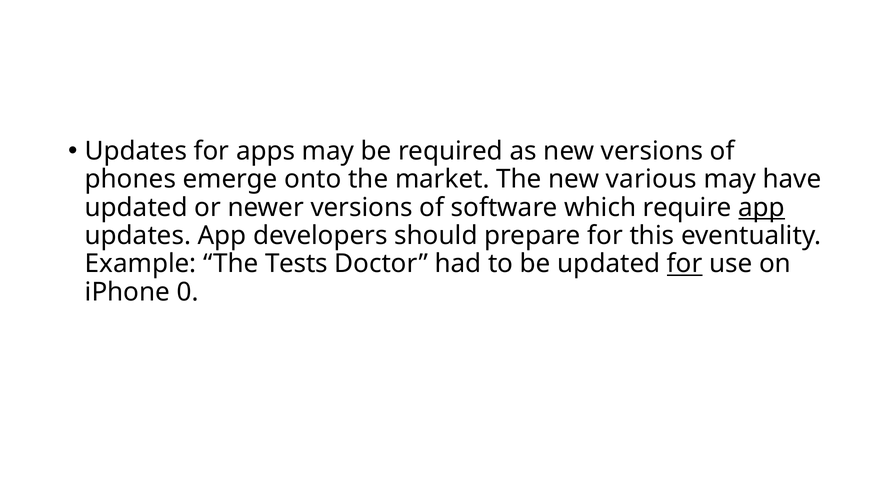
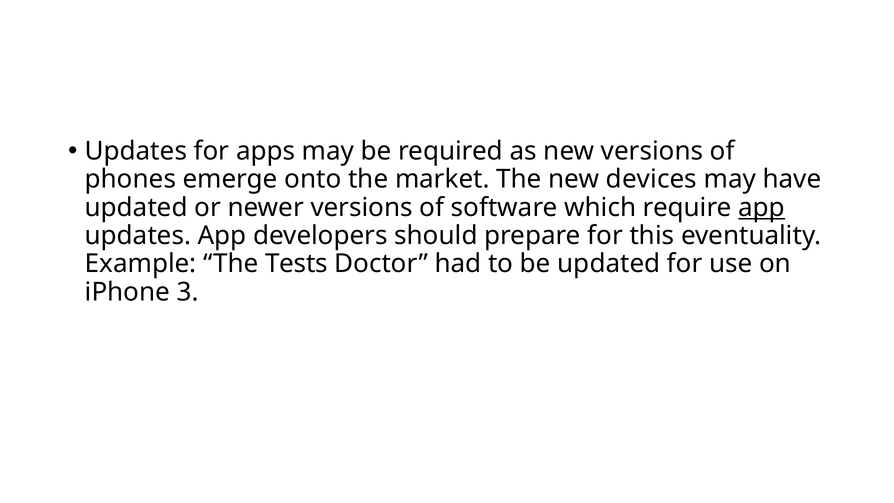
various: various -> devices (651, 179)
for underline: present -> none (685, 264)
0: 0 -> 3 (188, 292)
